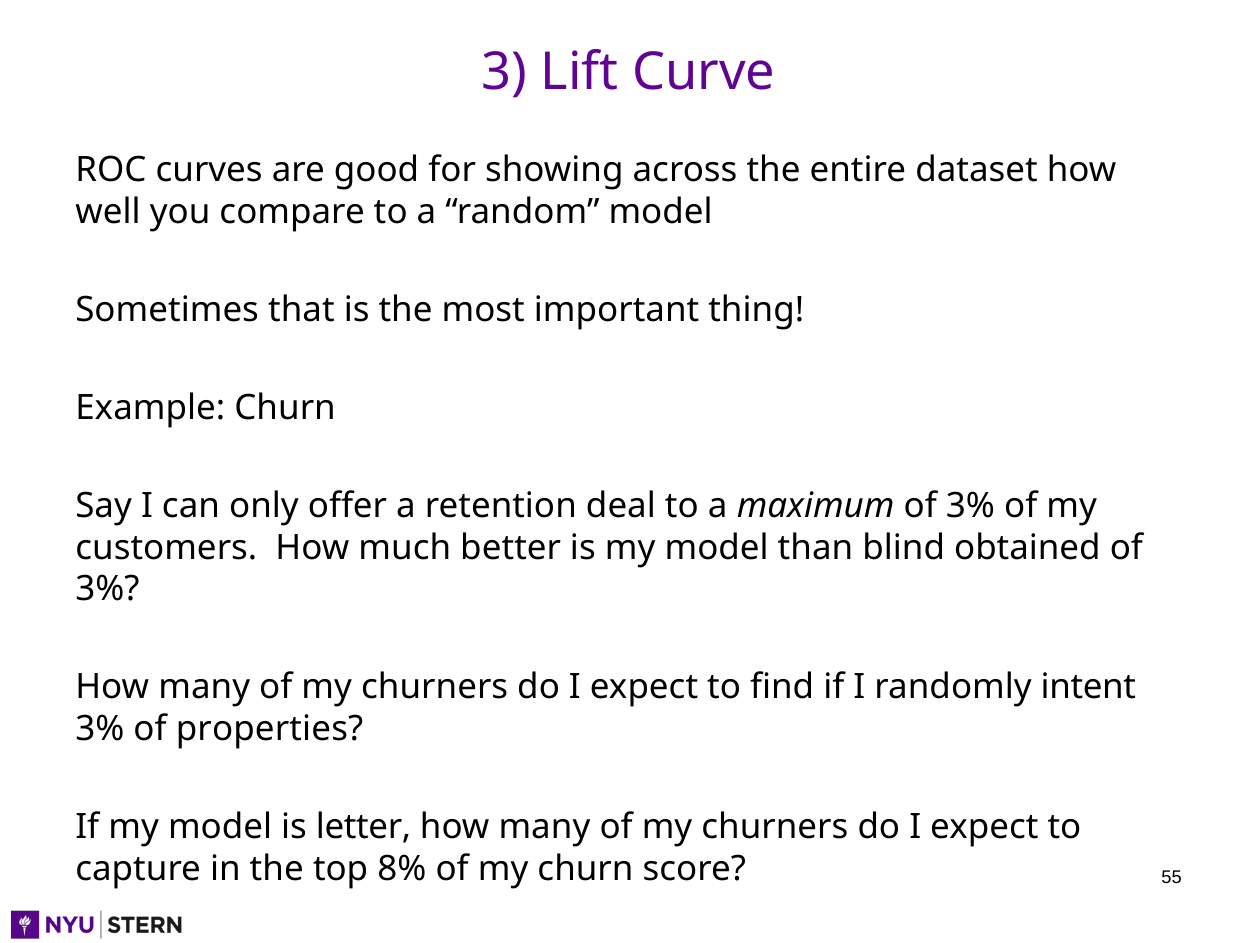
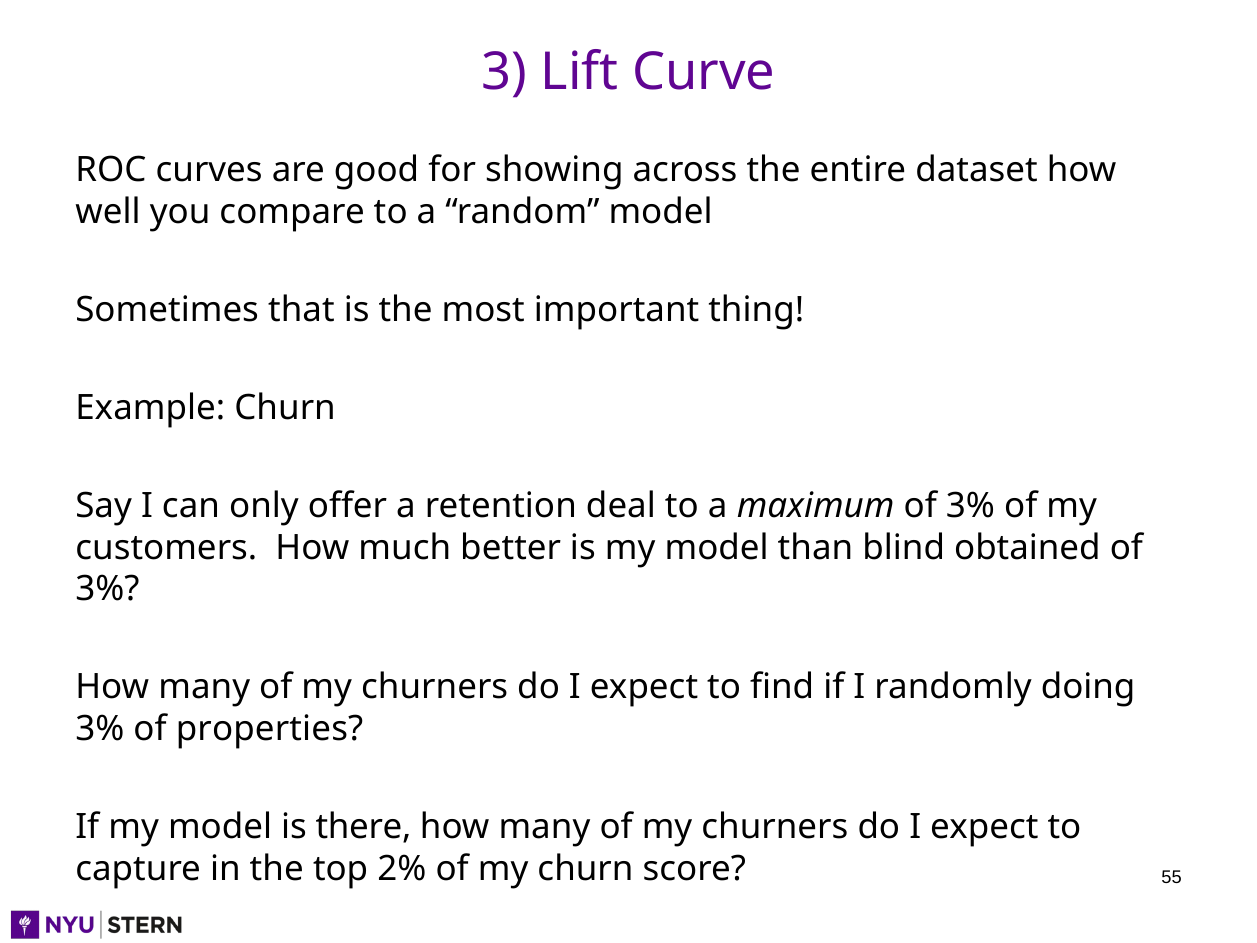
intent: intent -> doing (1088, 687)
letter: letter -> there (364, 827)
8%: 8% -> 2% (402, 869)
